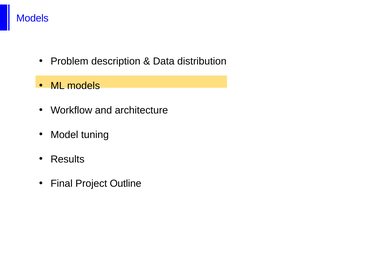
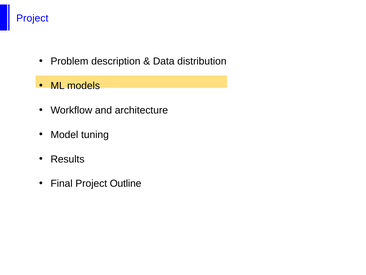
Models: Models -> Project (32, 18)
